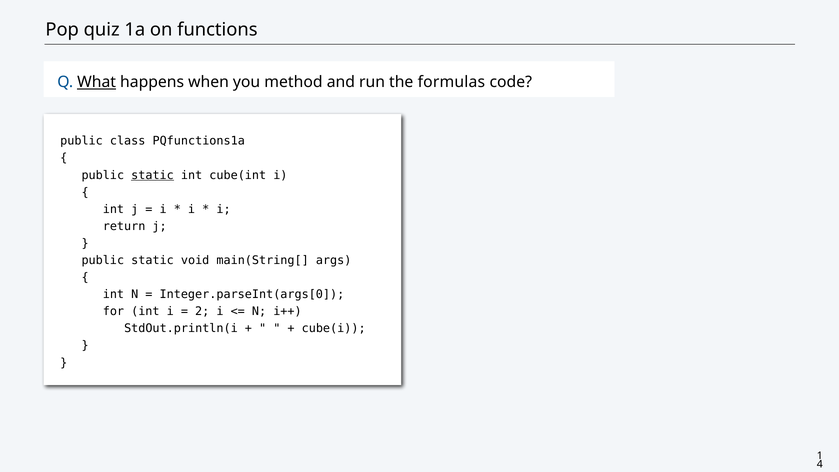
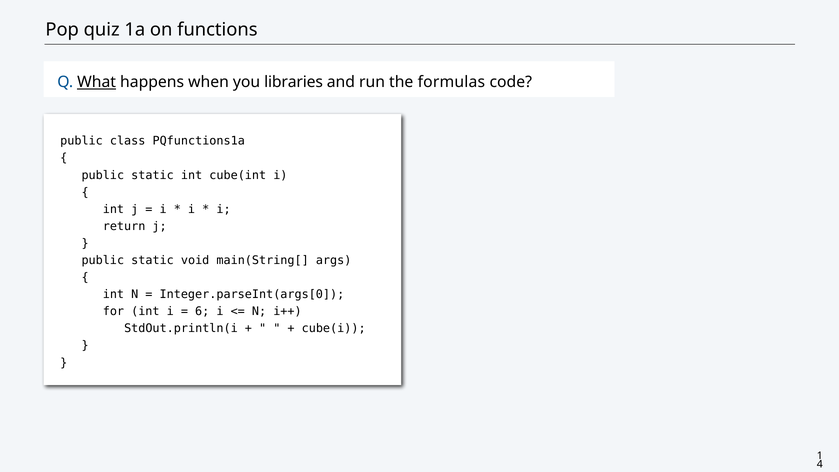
method: method -> libraries (294, 82)
static underline: present -> none (153, 175)
2: 2 -> 6 (202, 311)
